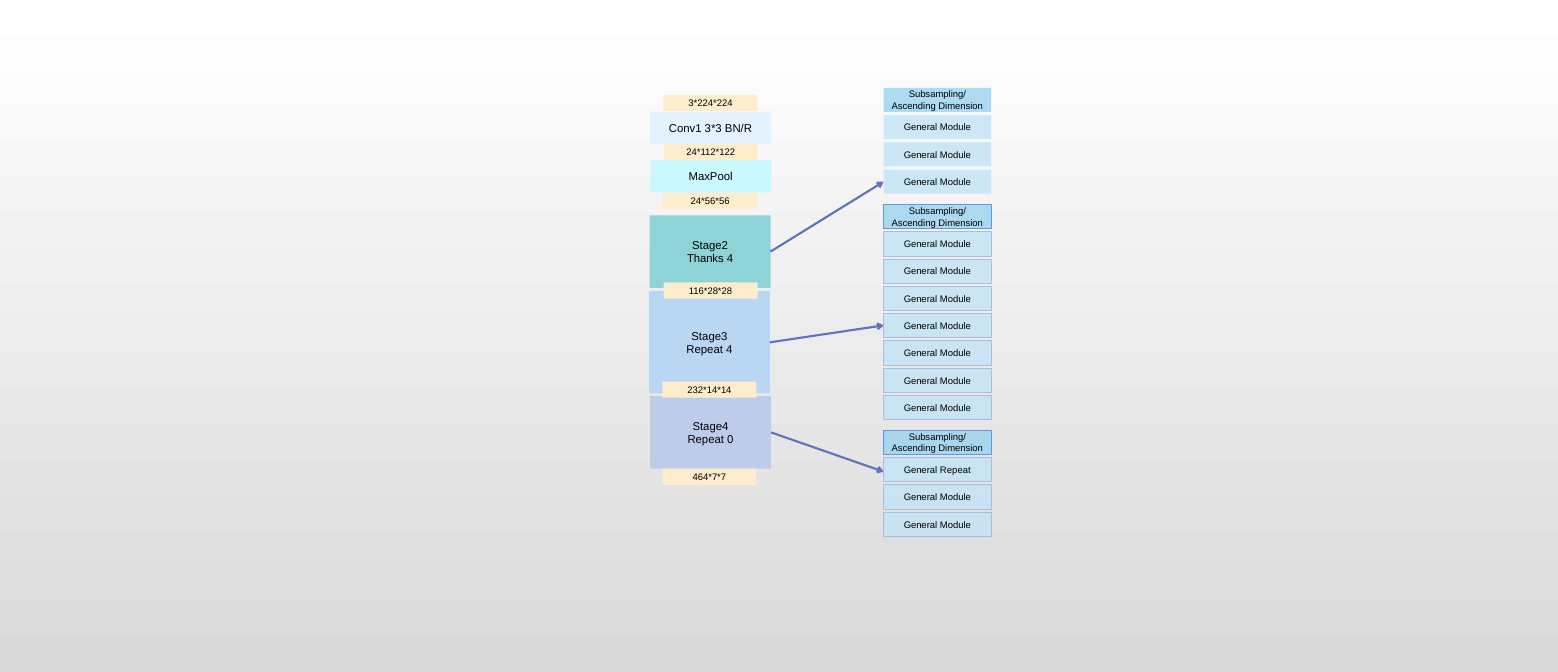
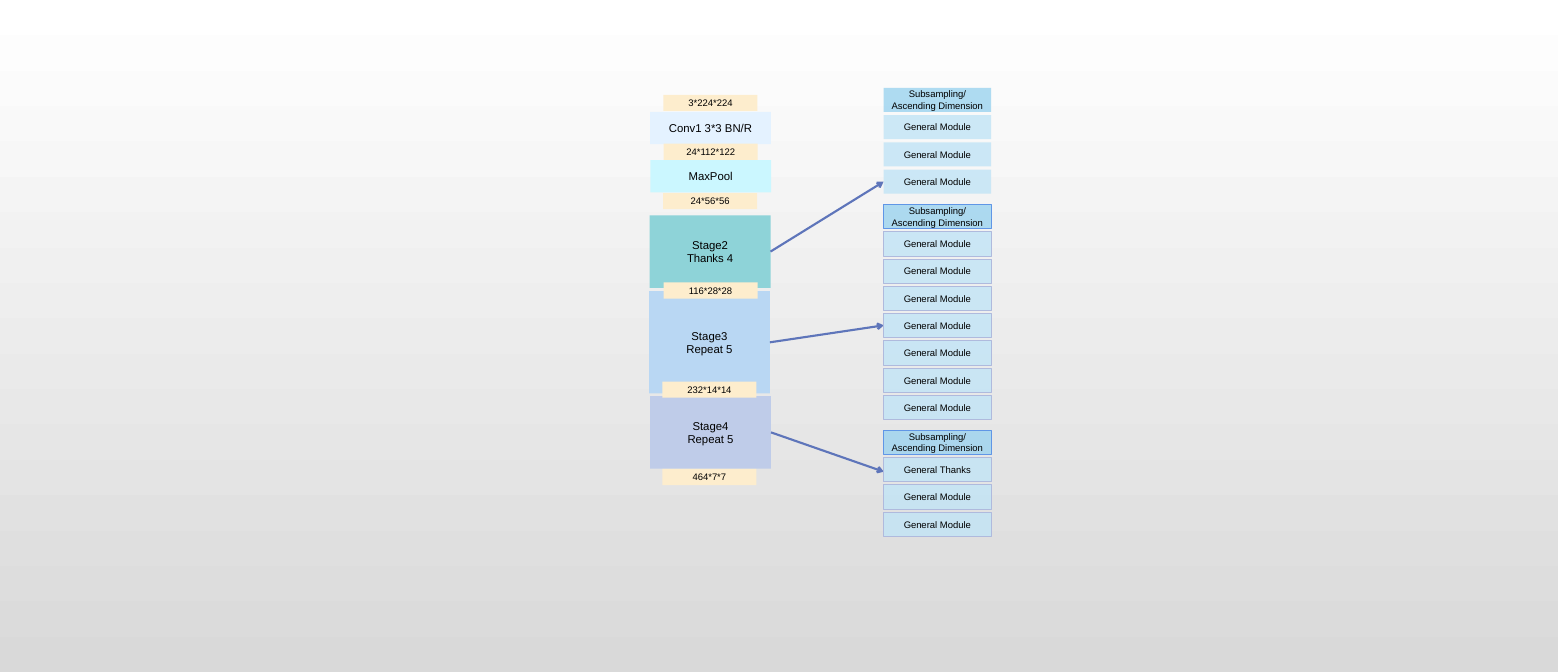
4: 4 -> 5 (729, 350)
0: 0 -> 5 (730, 440)
General Repeat: Repeat -> Thanks (955, 470)
